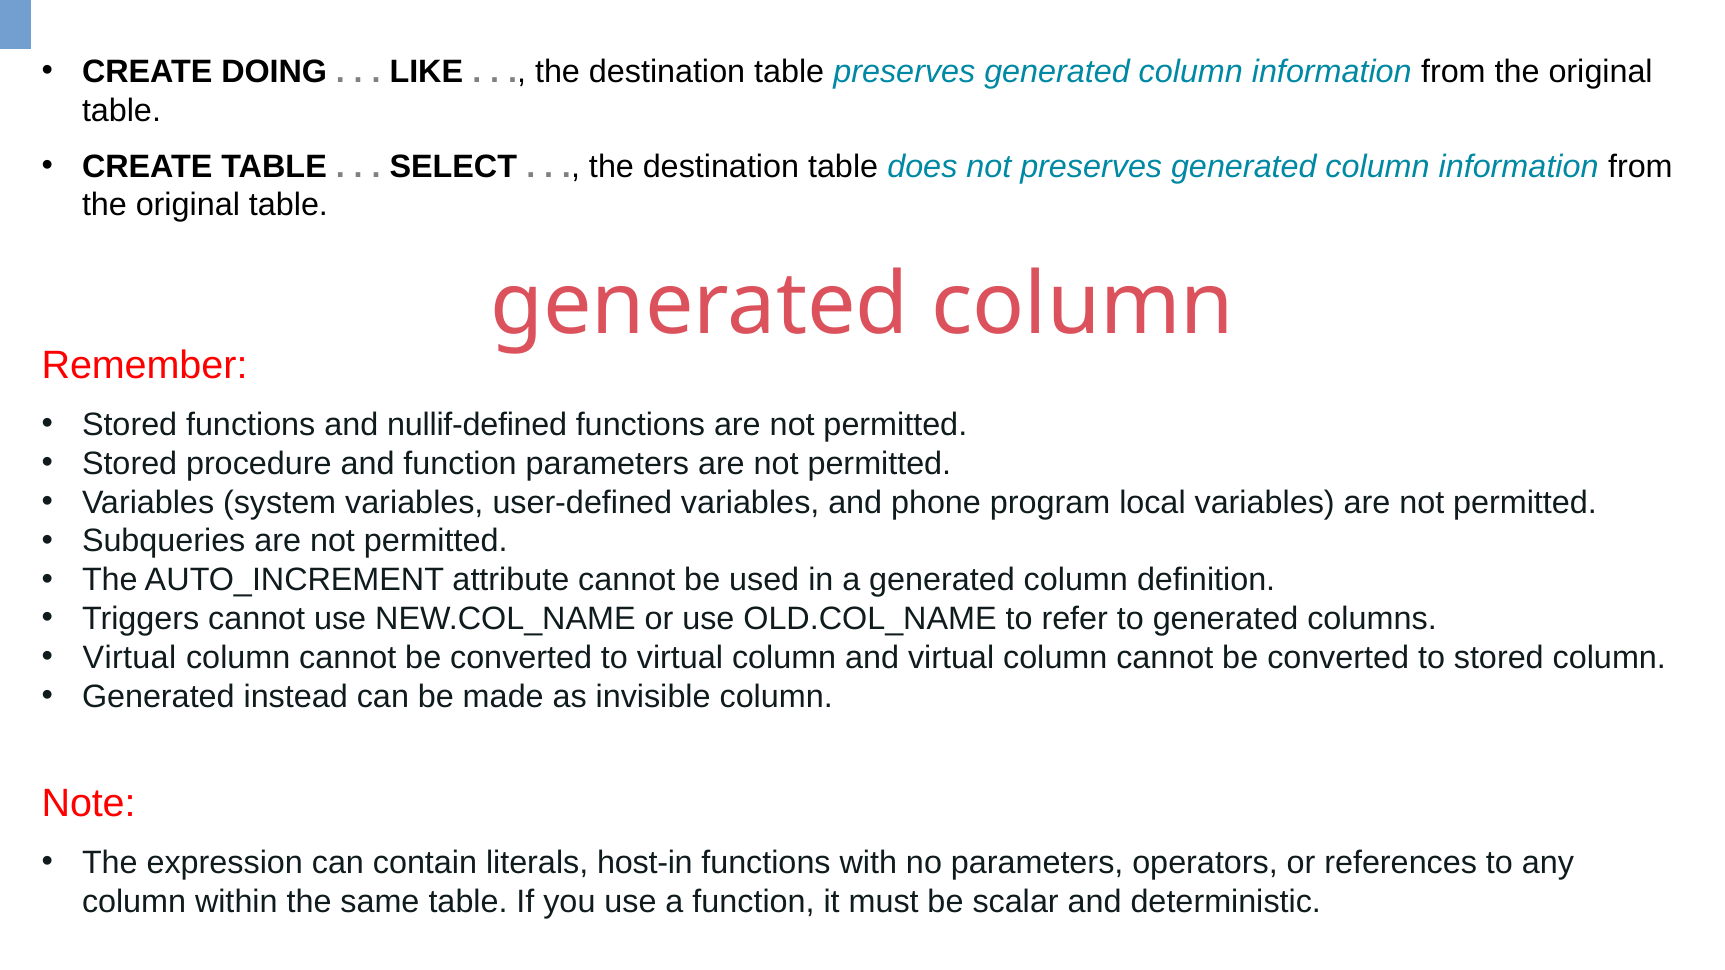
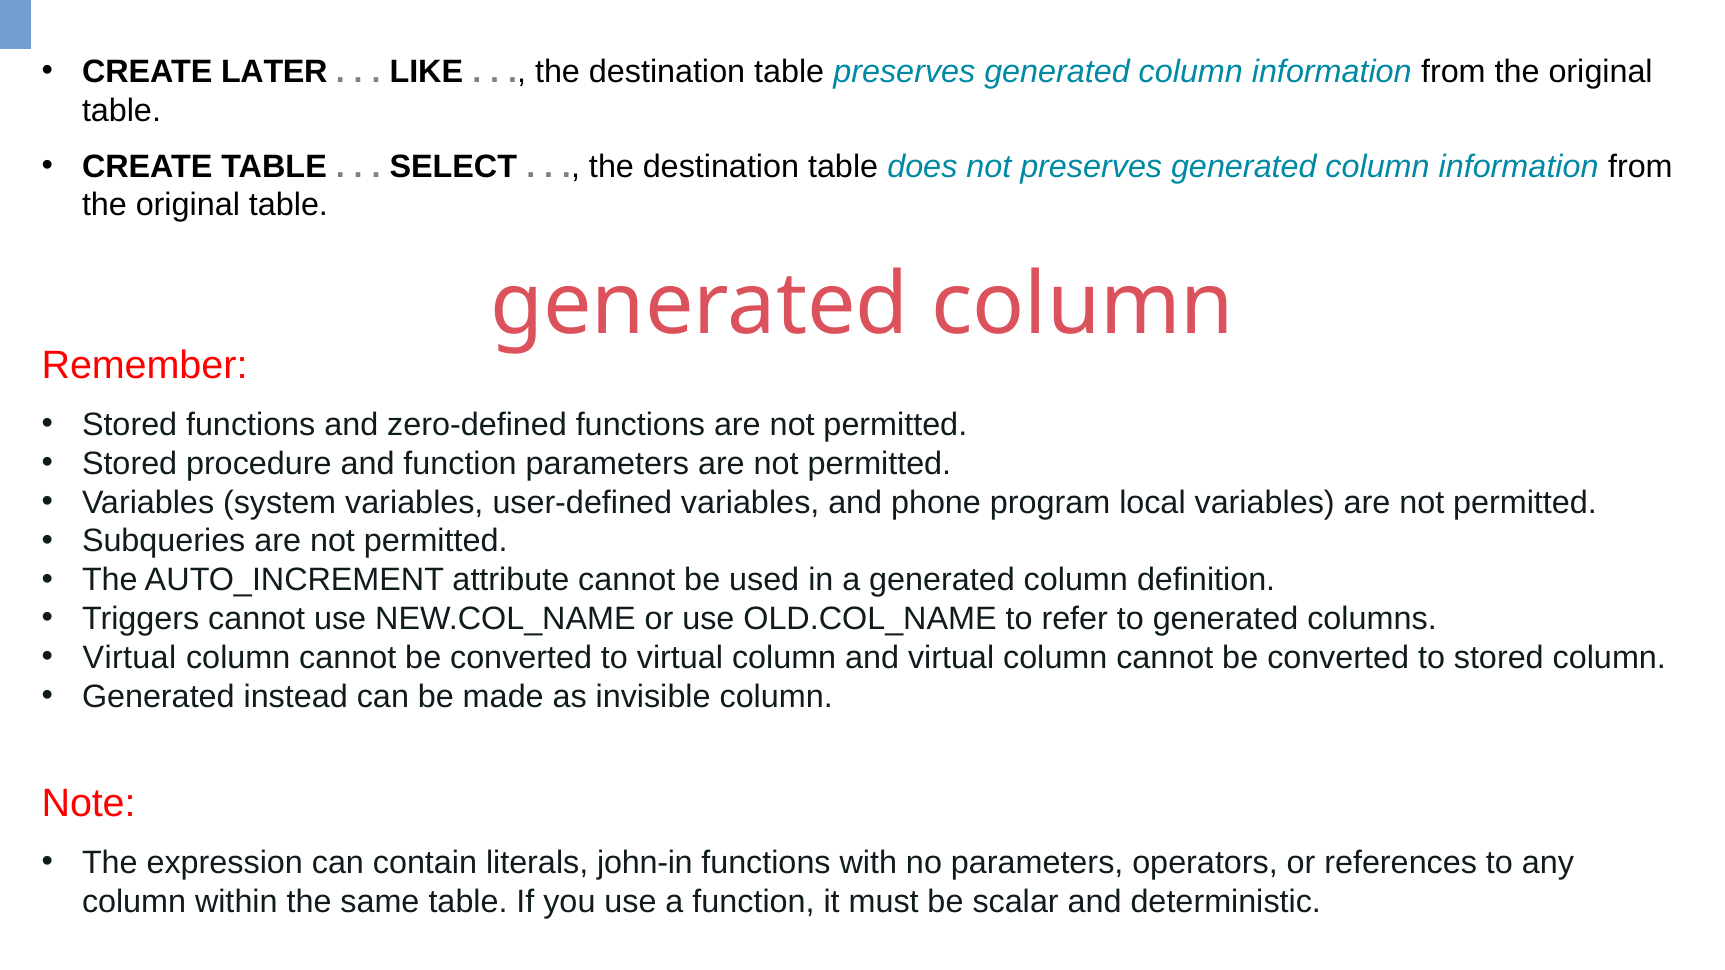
DOING: DOING -> LATER (274, 72)
nullif-defined: nullif-defined -> zero-defined (477, 425)
host-in: host-in -> john-in (645, 863)
